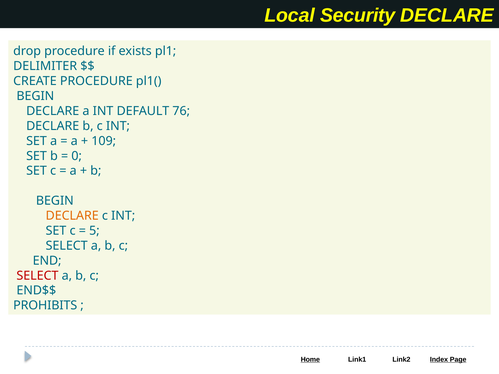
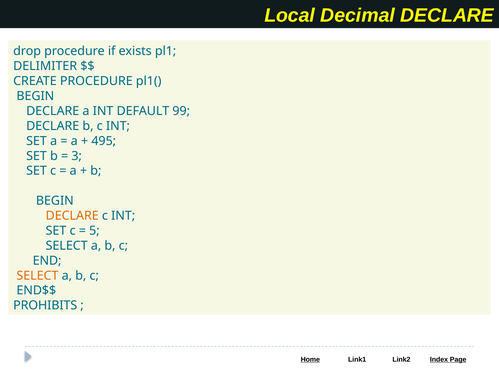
Security: Security -> Decimal (358, 15)
76: 76 -> 99 (181, 111)
109: 109 -> 495 (104, 141)
0: 0 -> 3 (77, 156)
SELECT colour: red -> orange (37, 276)
